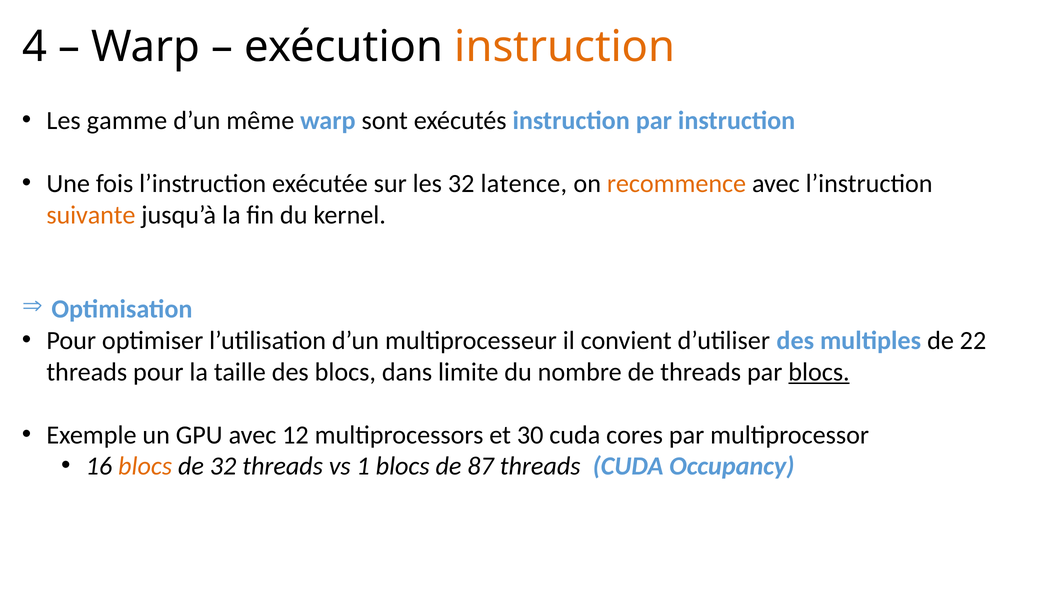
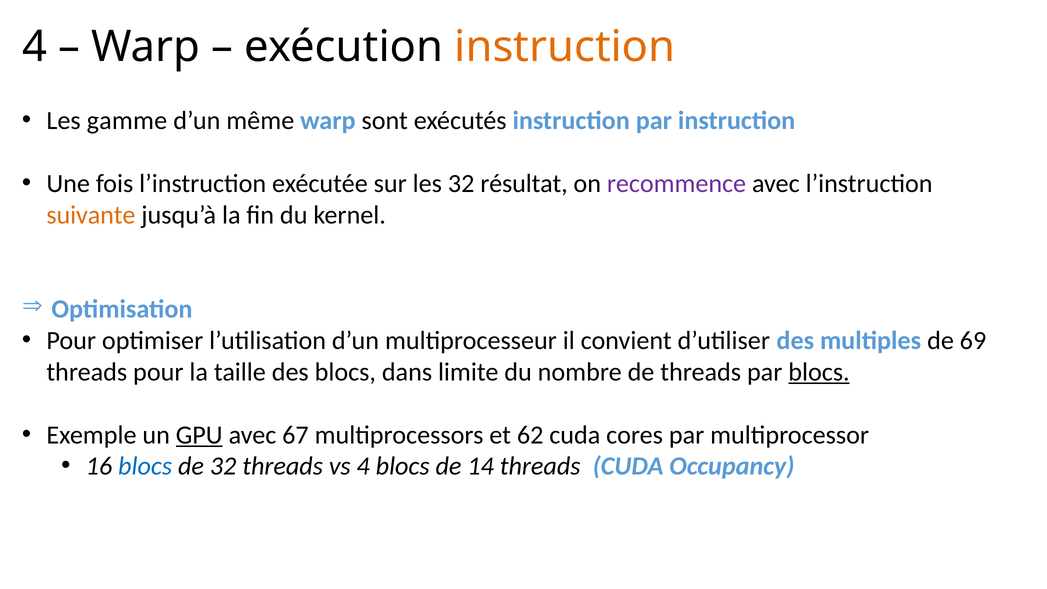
latence: latence -> résultat (524, 184)
recommence colour: orange -> purple (677, 184)
22: 22 -> 69 (973, 341)
GPU underline: none -> present (199, 435)
12: 12 -> 67 (295, 435)
30: 30 -> 62 (530, 435)
blocs colour: orange -> blue (145, 466)
vs 1: 1 -> 4 (363, 466)
87: 87 -> 14 (481, 466)
